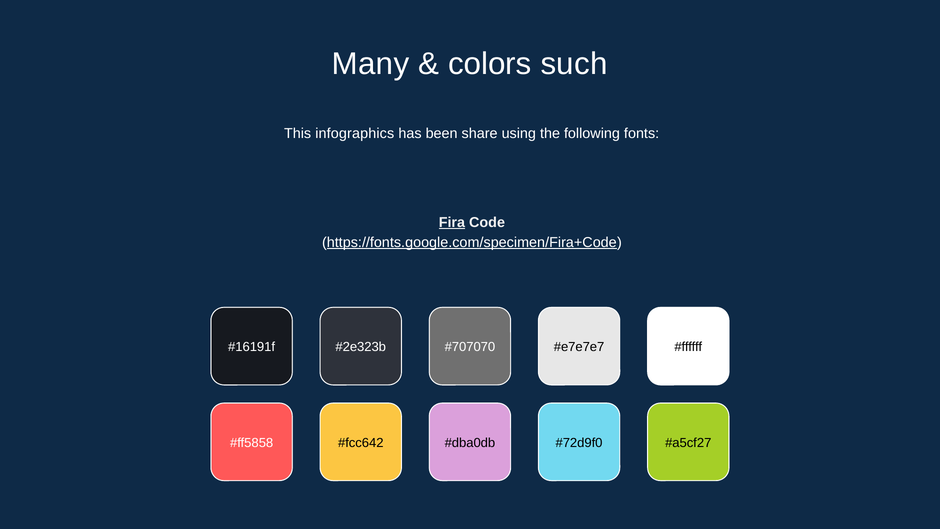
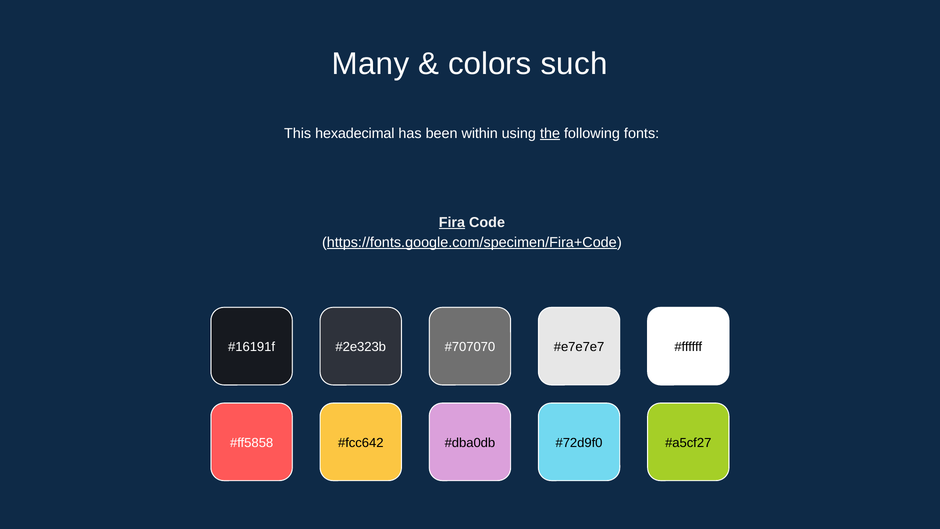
infographics: infographics -> hexadecimal (355, 133)
share: share -> within (480, 133)
the underline: none -> present (550, 133)
